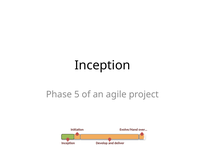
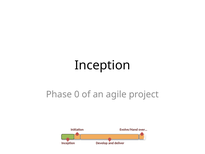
5: 5 -> 0 (77, 94)
